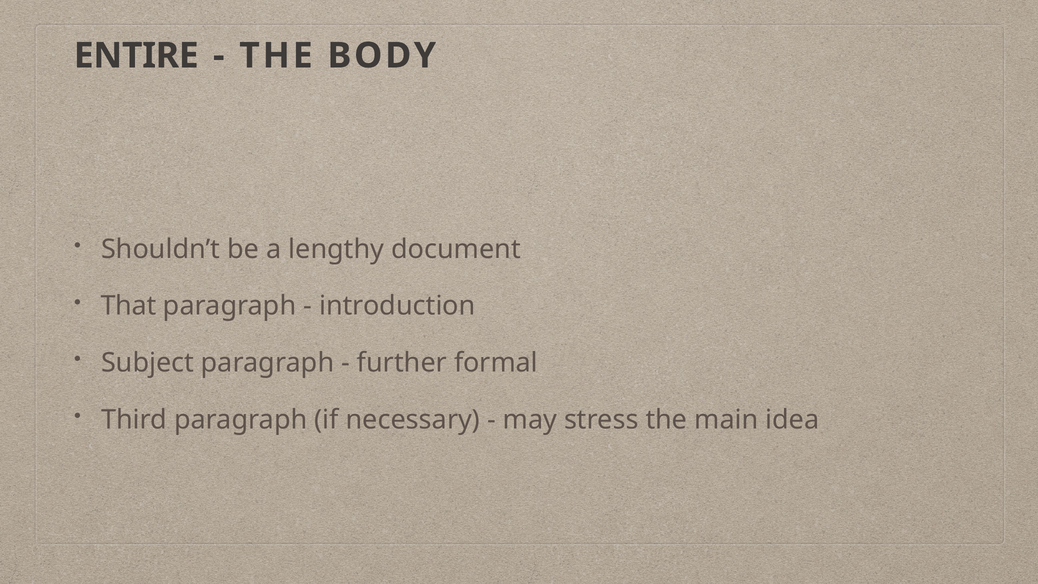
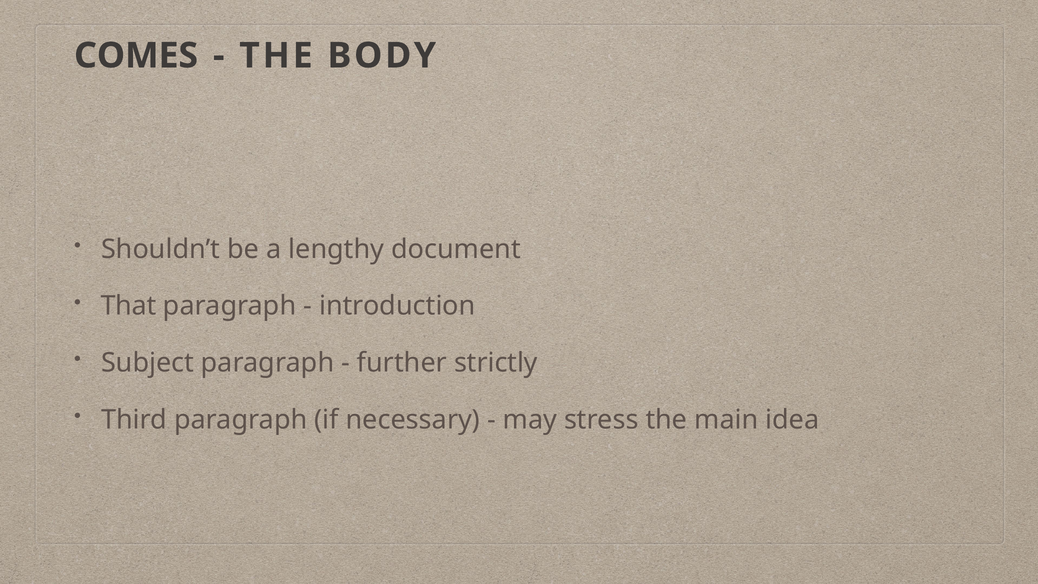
ENTIRE: ENTIRE -> COMES (136, 56)
formal: formal -> strictly (496, 363)
